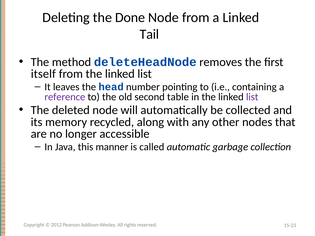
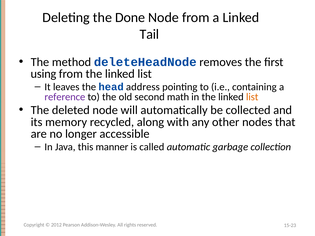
itself: itself -> using (43, 74)
number: number -> address (143, 87)
table: table -> math (178, 97)
list colour: purple -> orange (252, 97)
